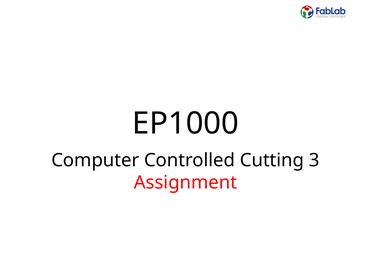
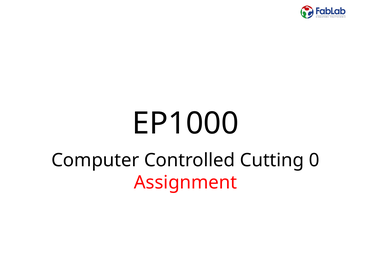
3: 3 -> 0 (314, 160)
